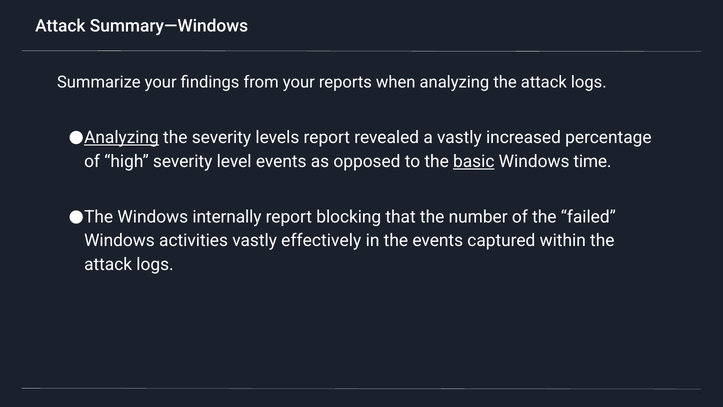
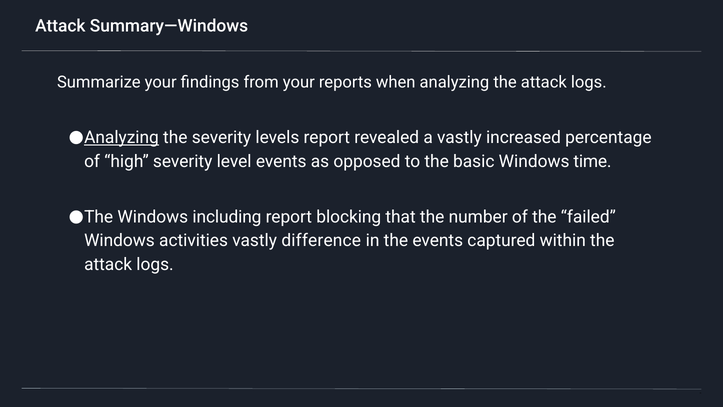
basic underline: present -> none (474, 161)
internally: internally -> including (227, 217)
effectively: effectively -> difference (321, 241)
